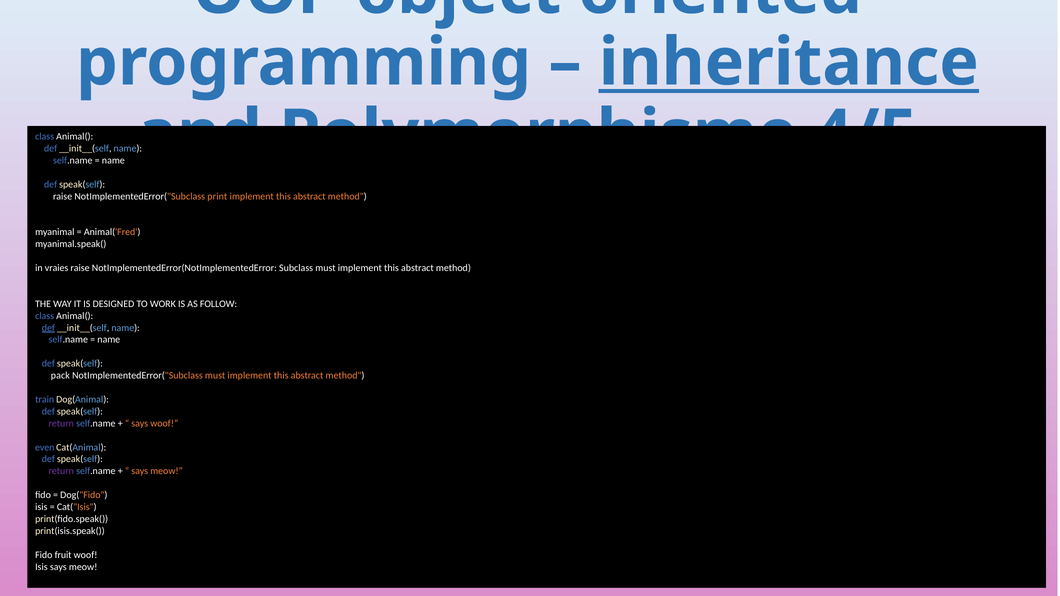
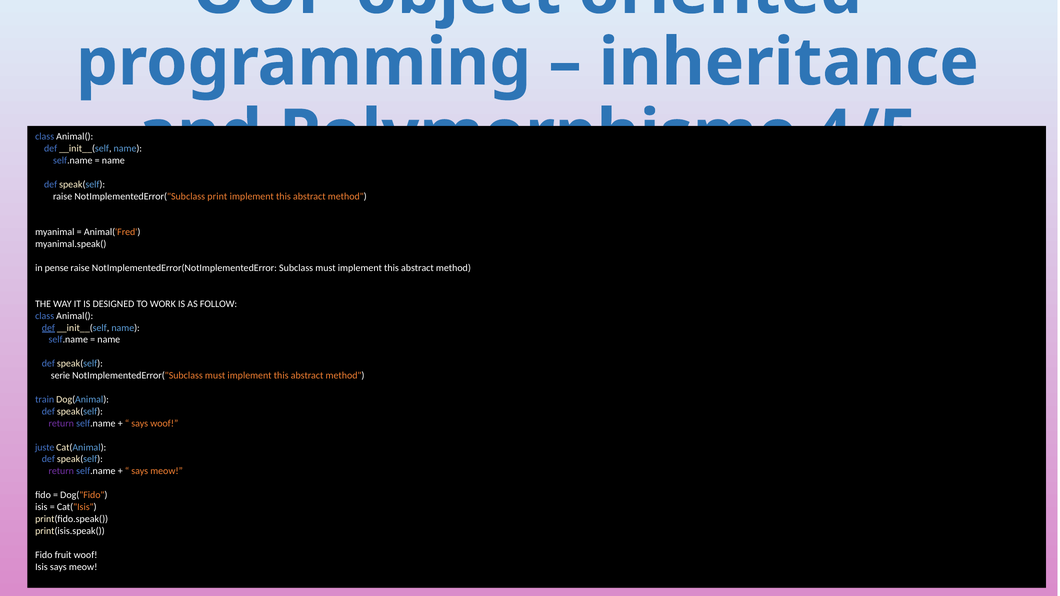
inheritance underline: present -> none (789, 63)
vraies: vraies -> pense (57, 268)
pack: pack -> serie (60, 376)
even: even -> juste (45, 447)
